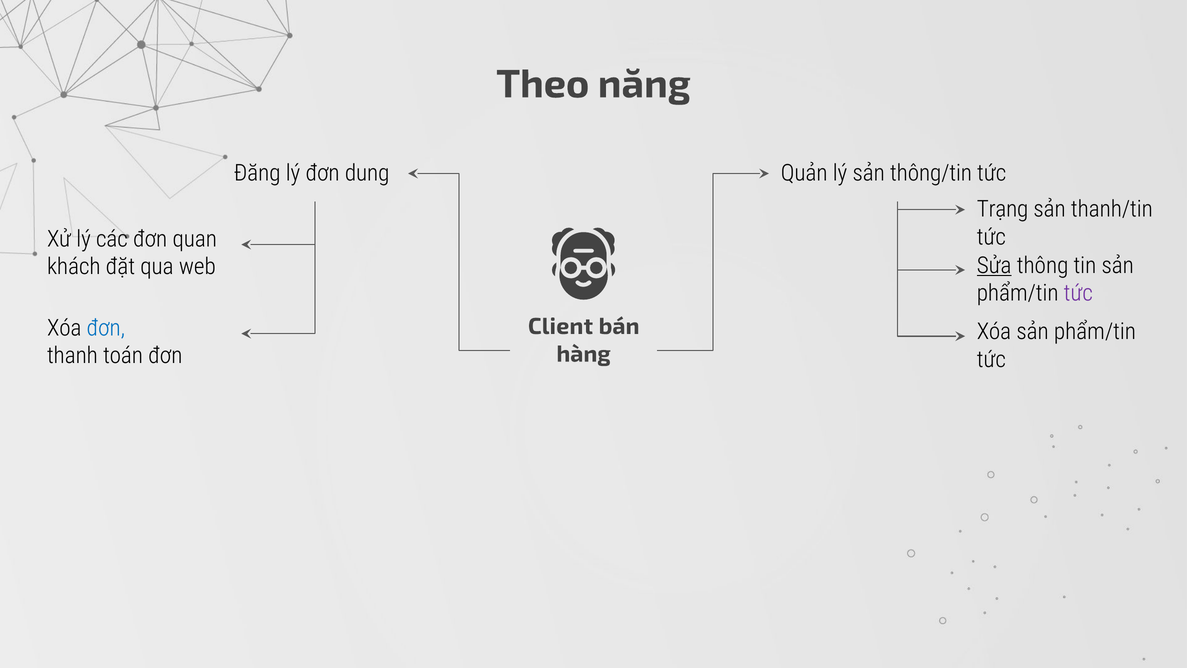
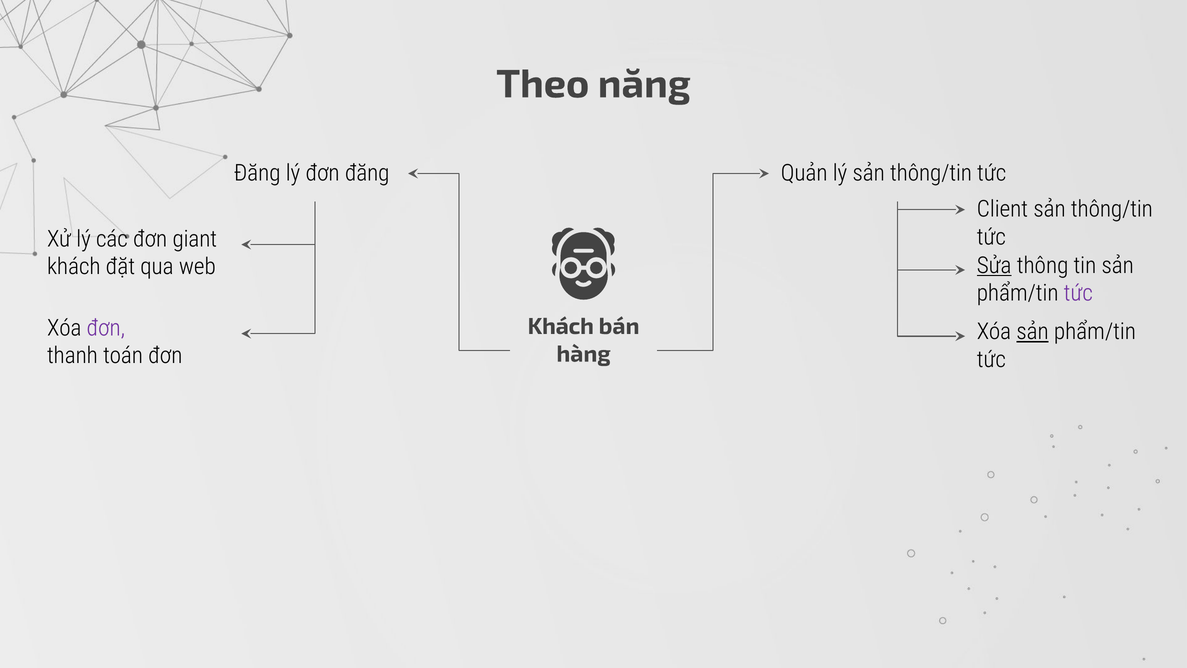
đơn dung: dung -> đăng (367, 173)
Trạng: Trạng -> Client (1002, 209)
thanh/tin: thanh/tin -> thông/tin (1112, 209)
quan: quan -> giant (195, 239)
Client: Client -> Khách (561, 326)
đơn colour: blue -> purple (106, 328)
sản underline: none -> present (1033, 332)
